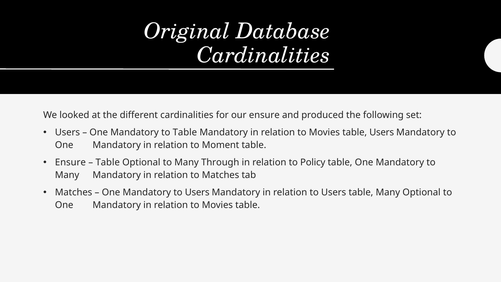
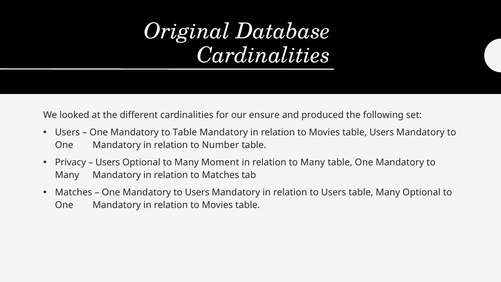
Moment: Moment -> Number (220, 145)
Ensure: Ensure -> Privacy (70, 162)
Table: Table -> Users (108, 162)
Through: Through -> Moment (220, 162)
relation to Policy: Policy -> Many (313, 162)
